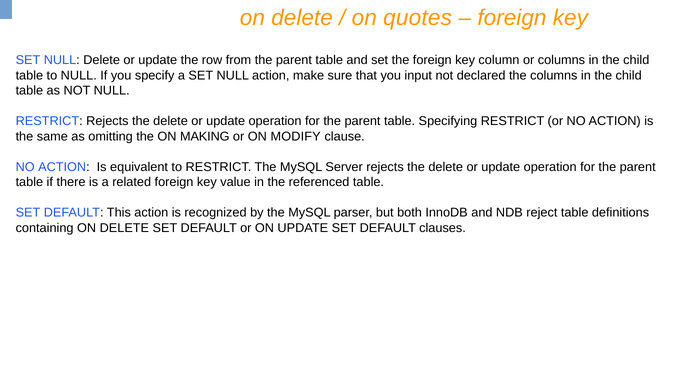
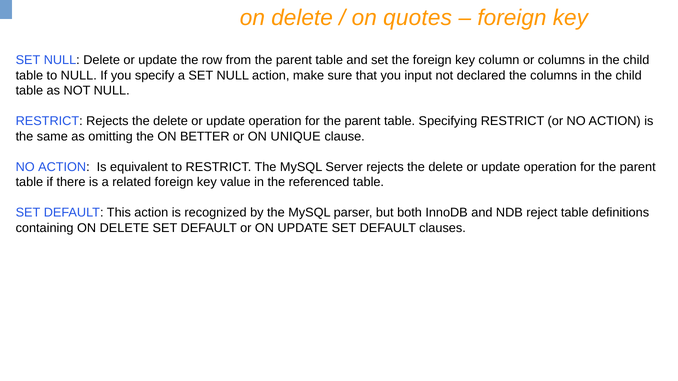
MAKING: MAKING -> BETTER (205, 137)
MODIFY: MODIFY -> UNIQUE (296, 137)
